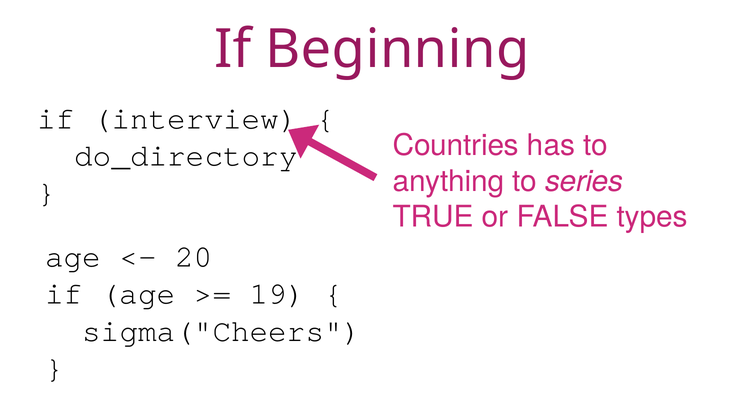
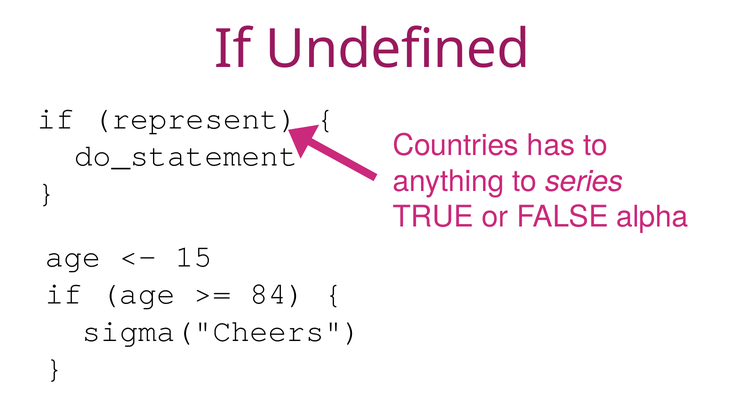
Beginning: Beginning -> Undefined (398, 50)
interview: interview -> represent (195, 119)
do_directory: do_directory -> do_statement (186, 156)
types: types -> alpha (652, 217)
20: 20 -> 15 (194, 257)
19: 19 -> 84 (278, 294)
